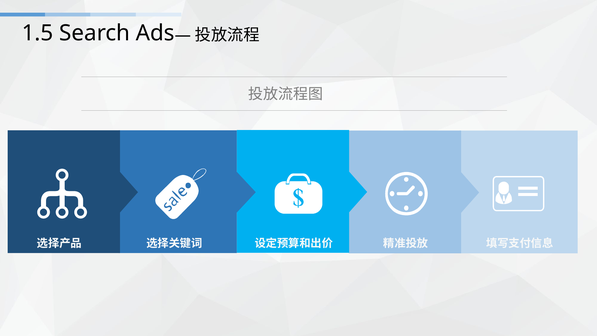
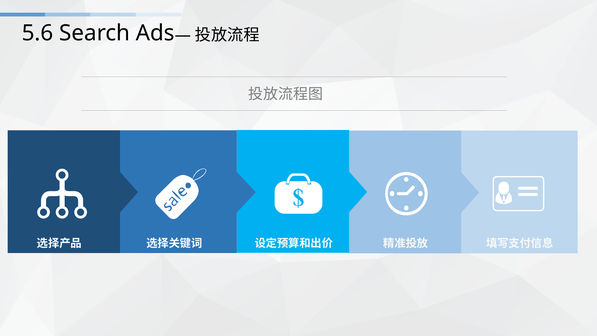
1.5: 1.5 -> 5.6 (38, 33)
